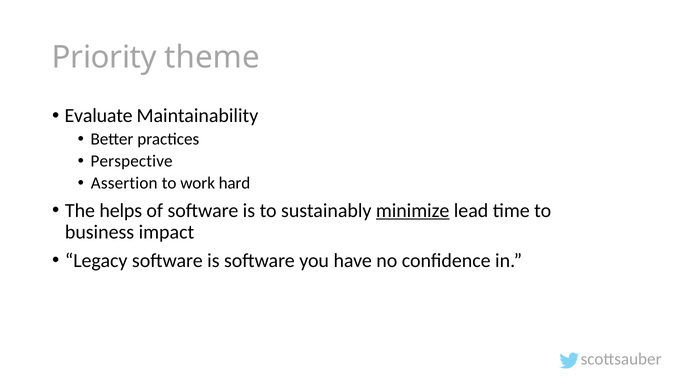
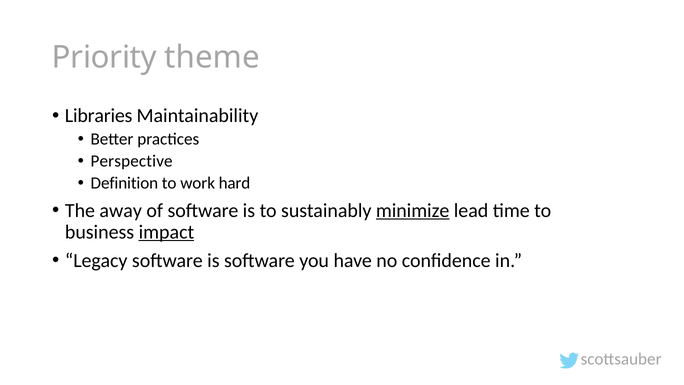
Evaluate: Evaluate -> Libraries (99, 116)
Assertion: Assertion -> Definition (124, 183)
helps: helps -> away (121, 210)
impact underline: none -> present (166, 232)
